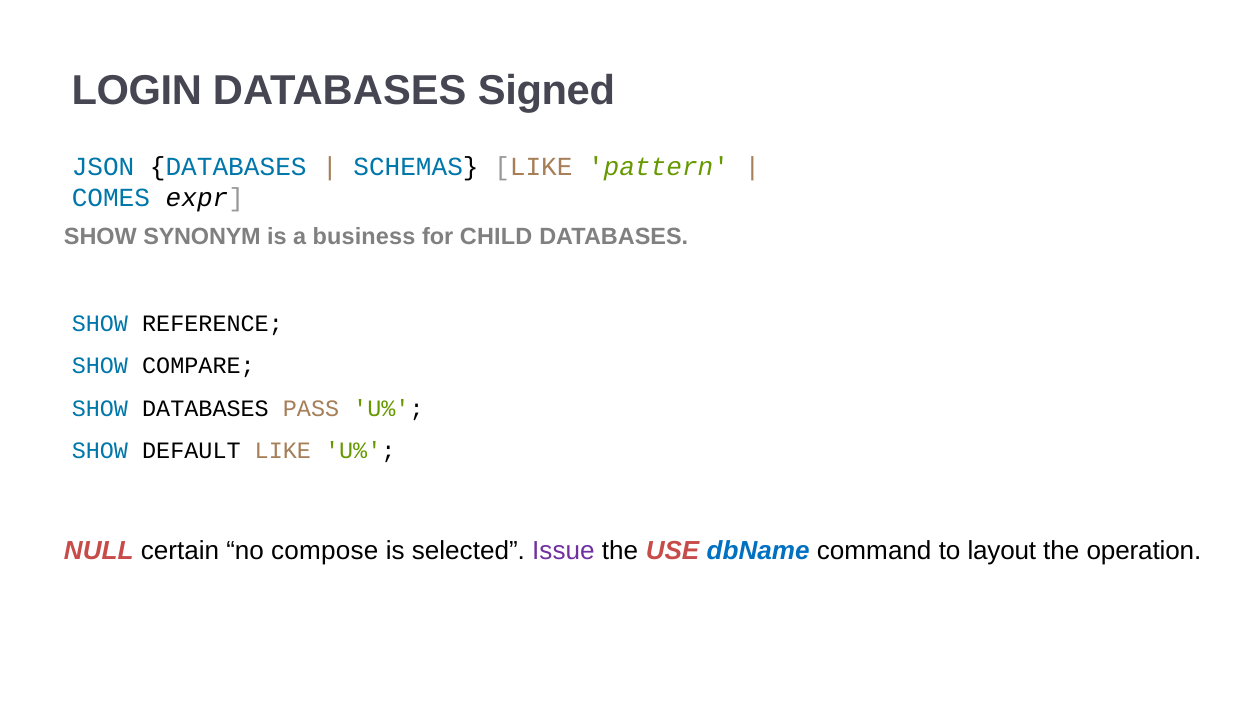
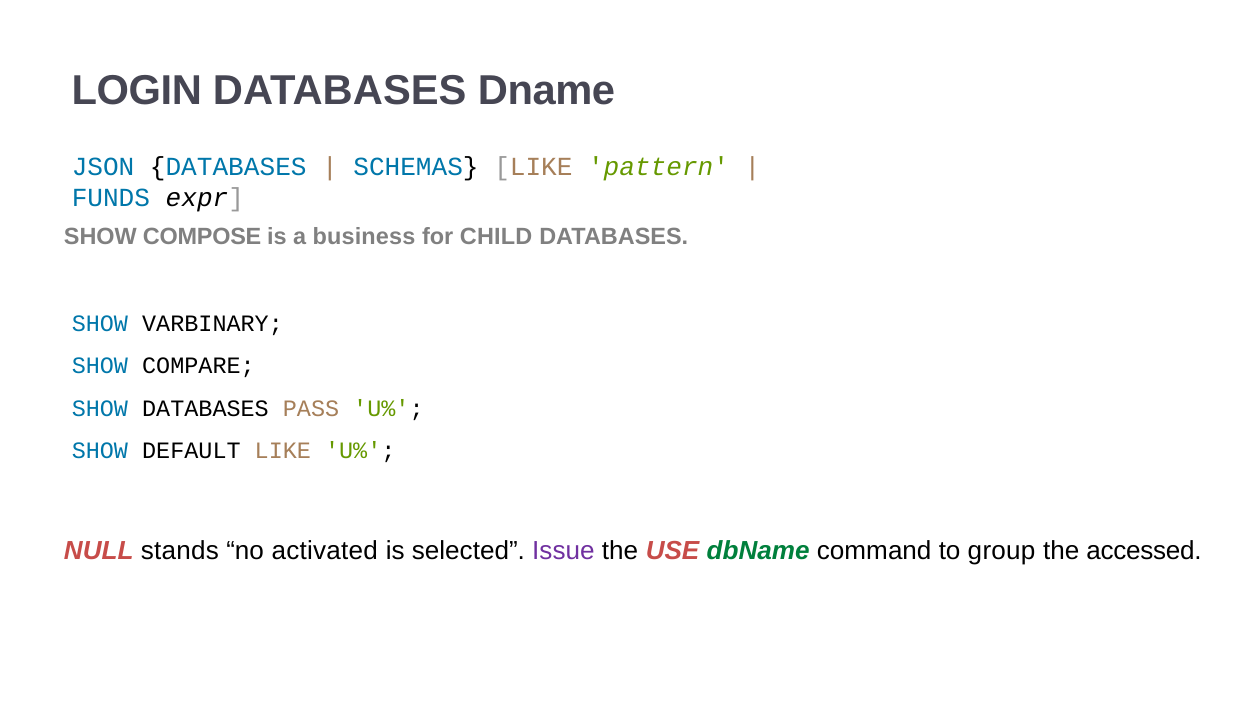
Signed: Signed -> Dname (546, 91)
COMES: COMES -> FUNDS (111, 198)
SYNONYM: SYNONYM -> COMPOSE (202, 236)
REFERENCE: REFERENCE -> VARBINARY (213, 324)
certain: certain -> stands (180, 551)
compose: compose -> activated (325, 551)
dbName colour: blue -> green (758, 551)
layout: layout -> group (1002, 551)
operation: operation -> accessed (1144, 551)
